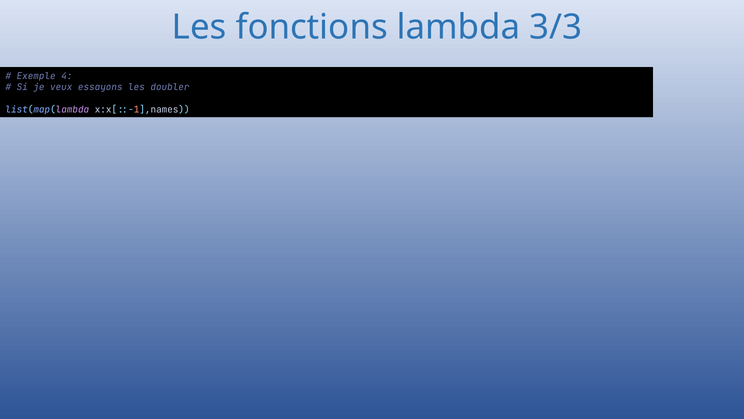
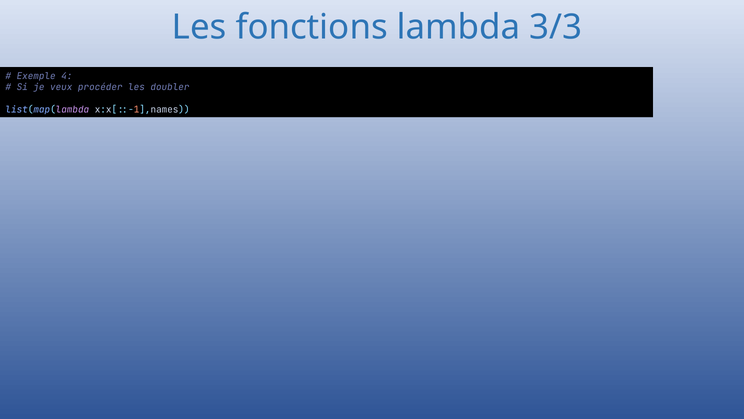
essayons: essayons -> procéder (100, 87)
